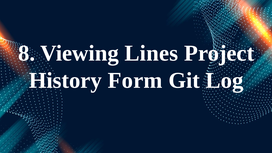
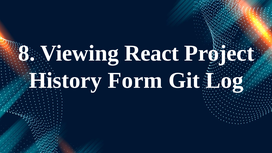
Lines: Lines -> React (152, 53)
